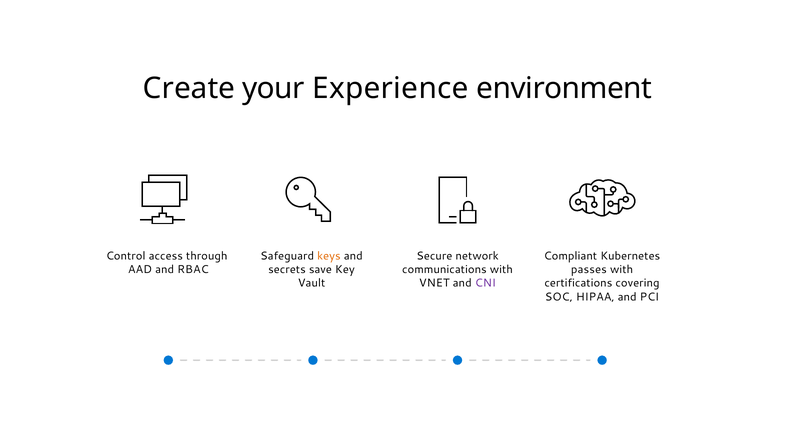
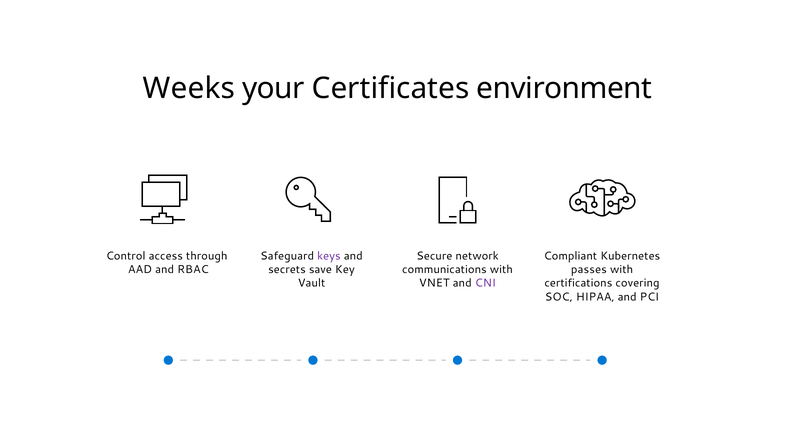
Create: Create -> Weeks (189, 89)
Experience: Experience -> Certificates (391, 89)
keys colour: orange -> purple (329, 256)
